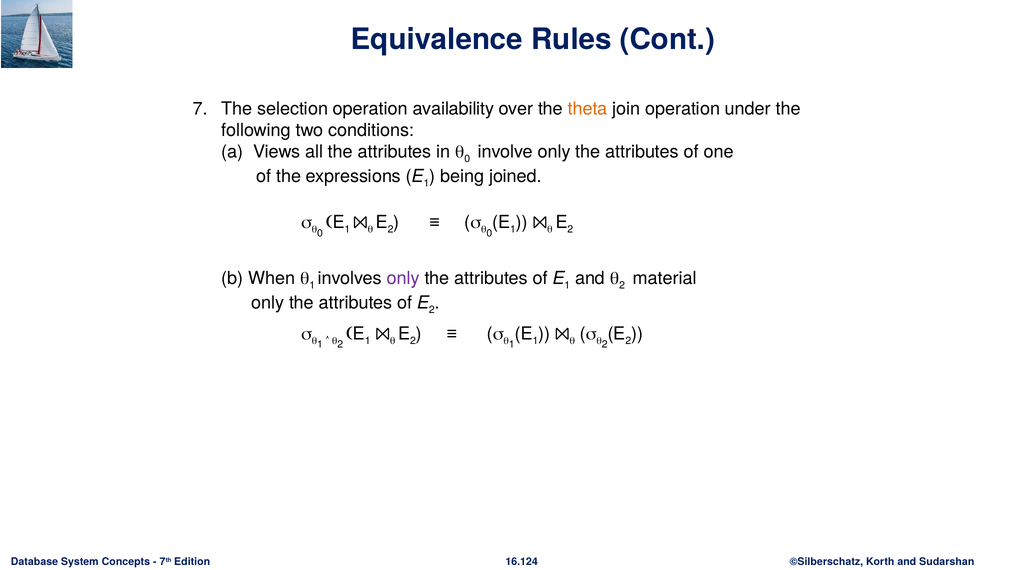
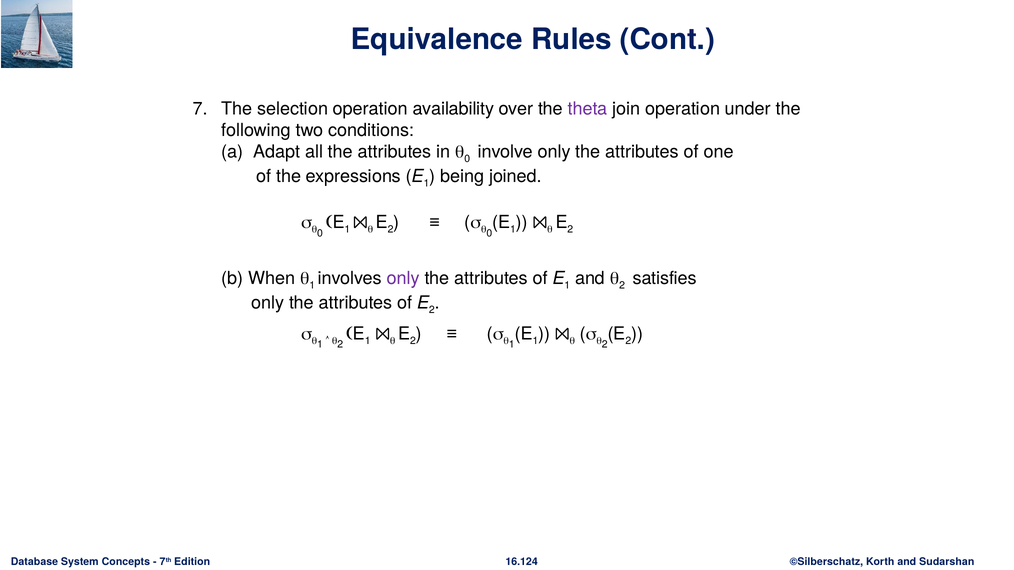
theta colour: orange -> purple (588, 109)
Views: Views -> Adapt (277, 152)
material: material -> satisfies (665, 279)
